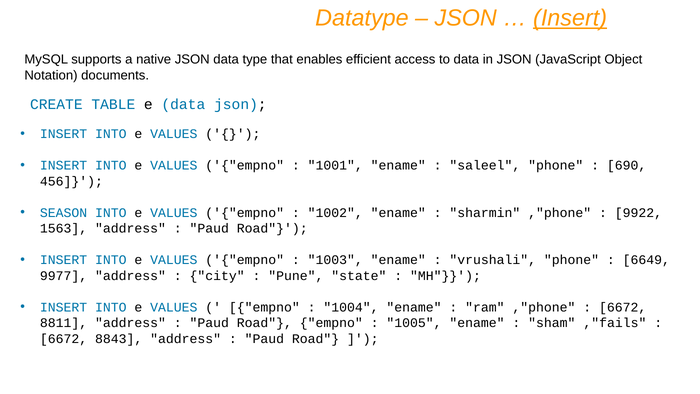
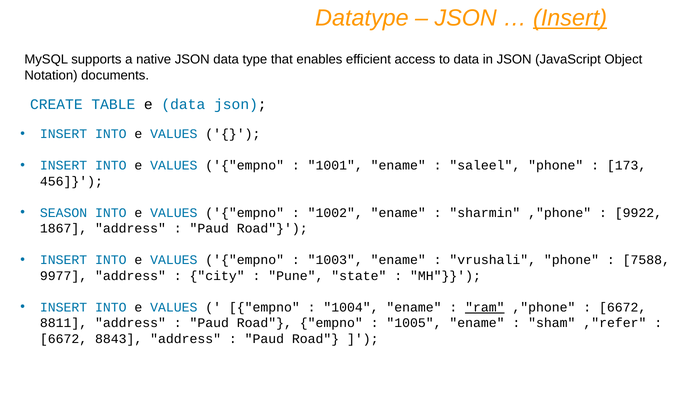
690: 690 -> 173 (627, 165)
1563: 1563 -> 1867 (64, 228)
6649: 6649 -> 7588 (646, 260)
ram underline: none -> present (485, 307)
,"fails: ,"fails -> ,"refer (615, 323)
